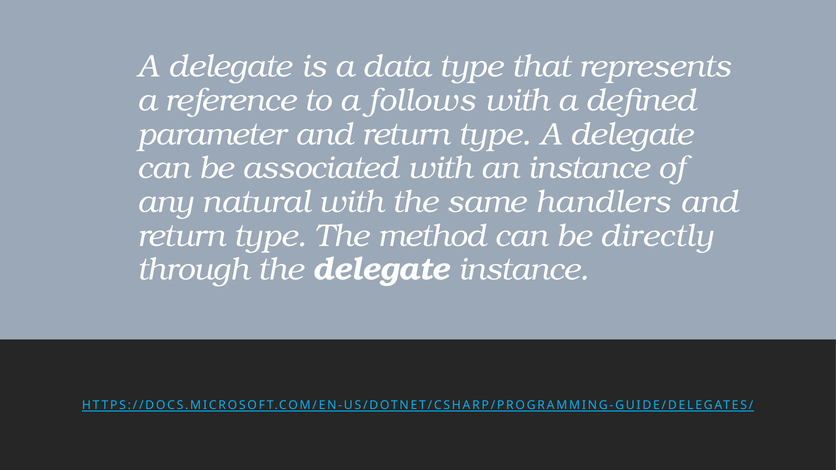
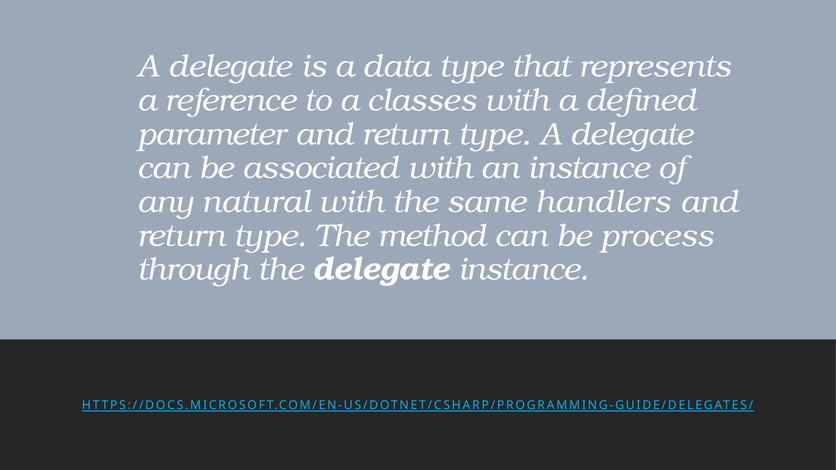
follows: follows -> classes (422, 100)
directly: directly -> process (657, 236)
